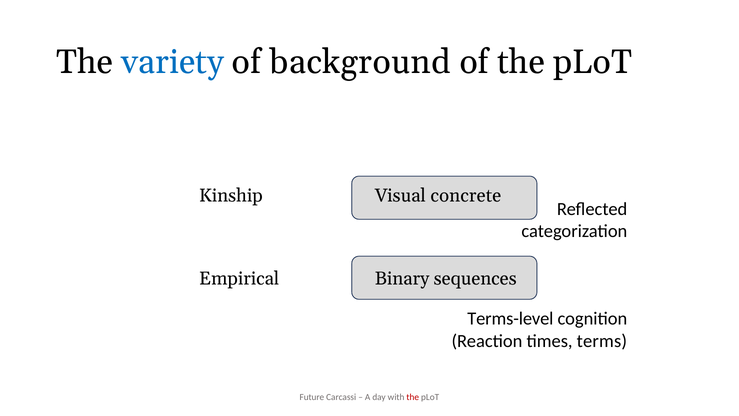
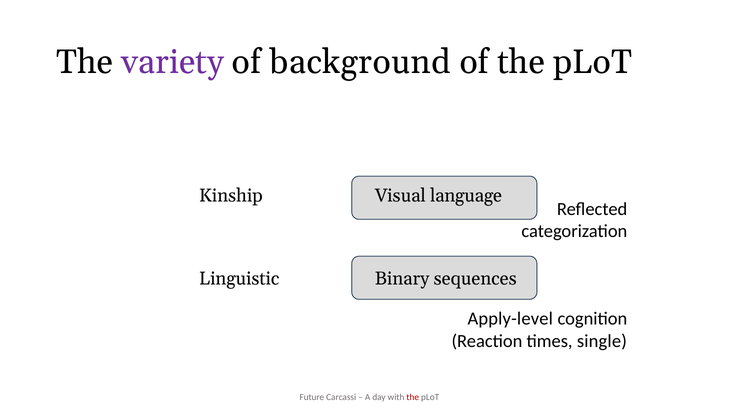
variety colour: blue -> purple (173, 62)
concrete: concrete -> language (466, 196)
Empirical: Empirical -> Linguistic (239, 279)
Terms-level: Terms-level -> Apply-level (510, 318)
terms: terms -> single (602, 341)
